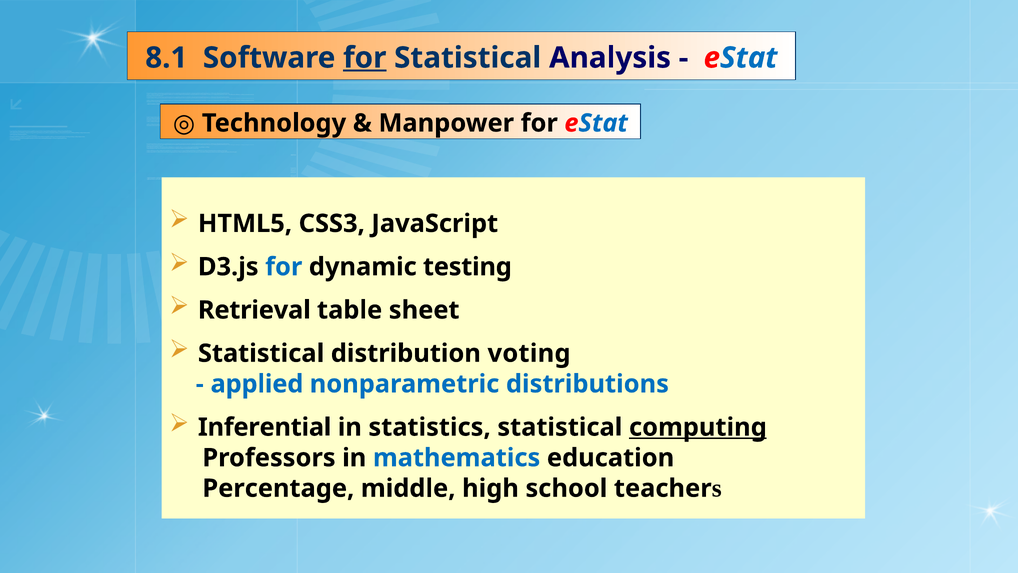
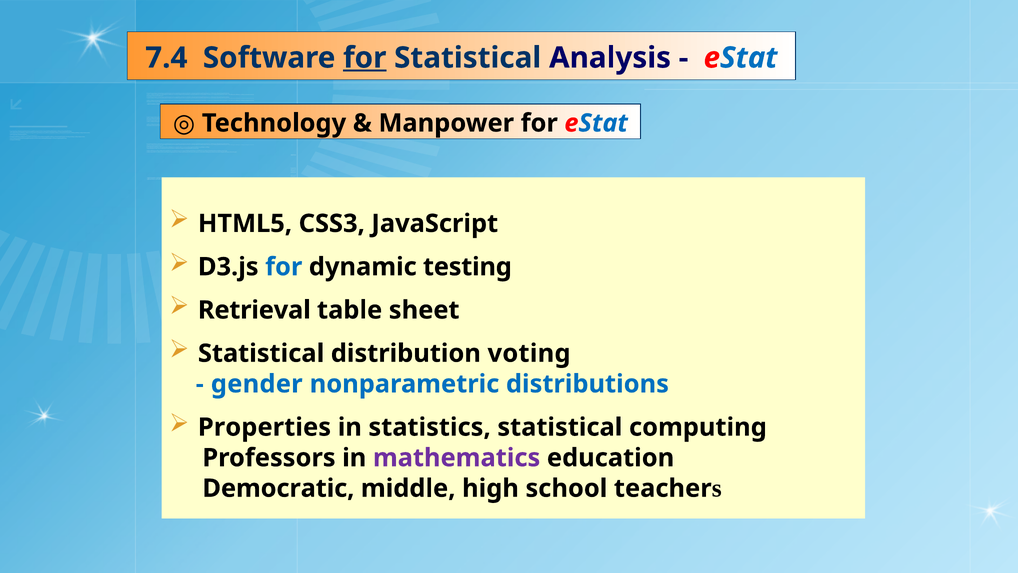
8.1: 8.1 -> 7.4 (166, 58)
applied: applied -> gender (257, 384)
Inferential: Inferential -> Properties (264, 427)
computing underline: present -> none (698, 427)
mathematics colour: blue -> purple (457, 458)
Percentage: Percentage -> Democratic (278, 488)
